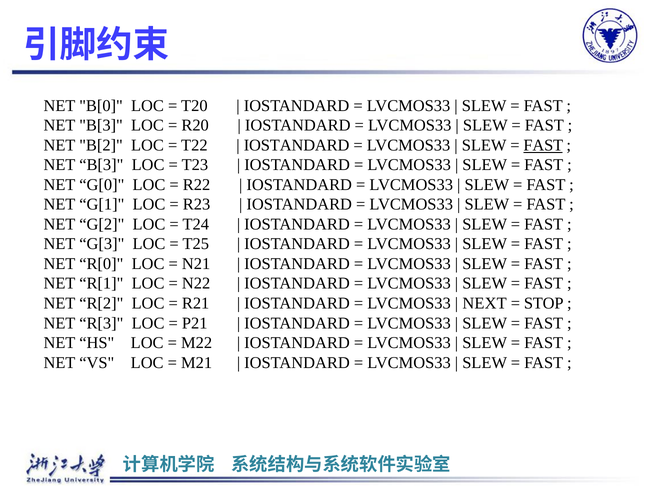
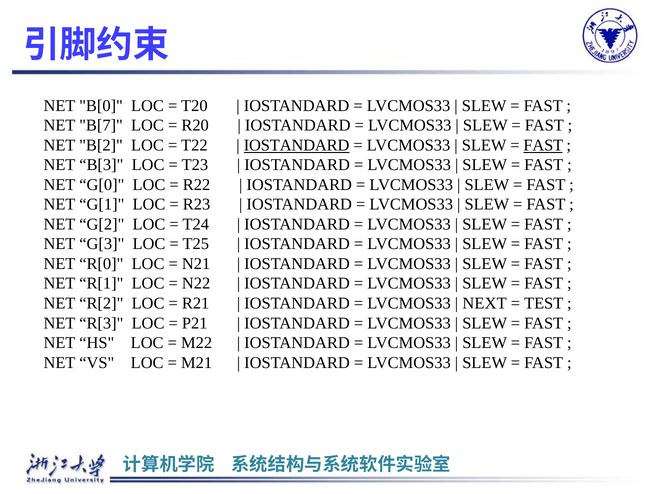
B[3: B[3 -> B[7 (101, 125)
IOSTANDARD underline: none -> present (297, 145)
STOP: STOP -> TEST (544, 303)
